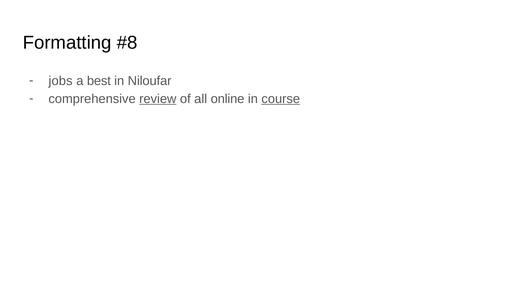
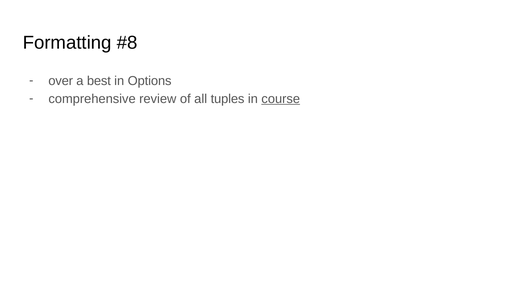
jobs: jobs -> over (61, 81)
Niloufar: Niloufar -> Options (150, 81)
review underline: present -> none (158, 99)
online: online -> tuples (228, 99)
